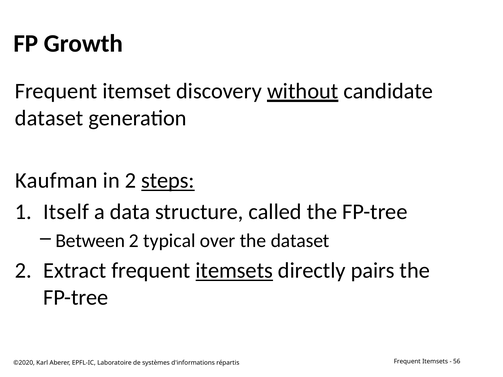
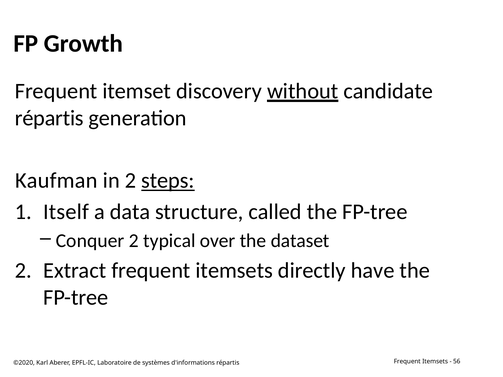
dataset: dataset -> répartis (49, 118)
Between: Between -> Conquer (90, 241)
itemsets underline: present -> none (234, 271)
pairs: pairs -> have (373, 271)
